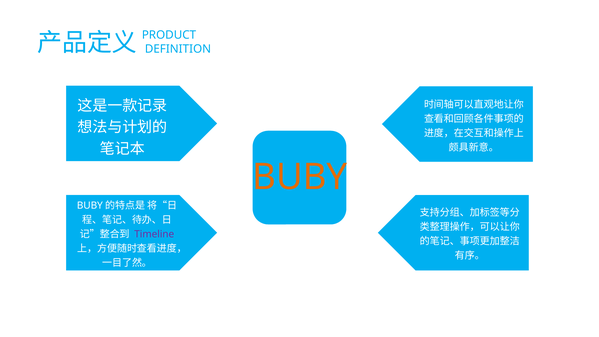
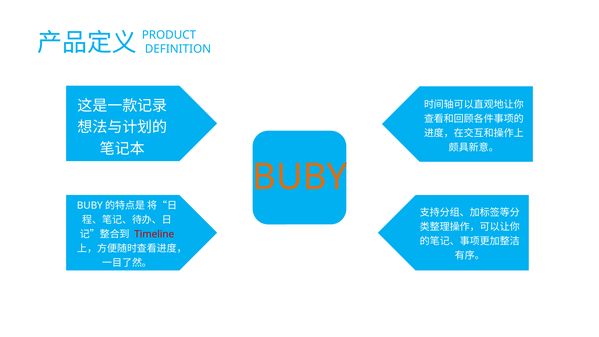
Timeline colour: purple -> red (154, 234)
